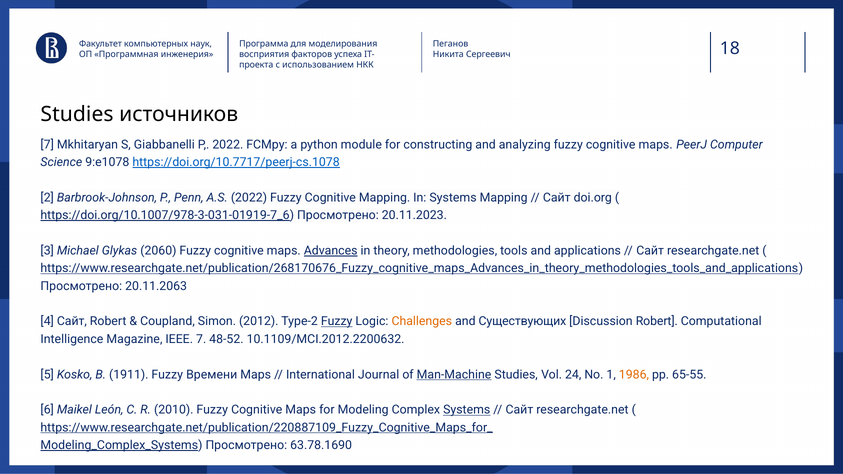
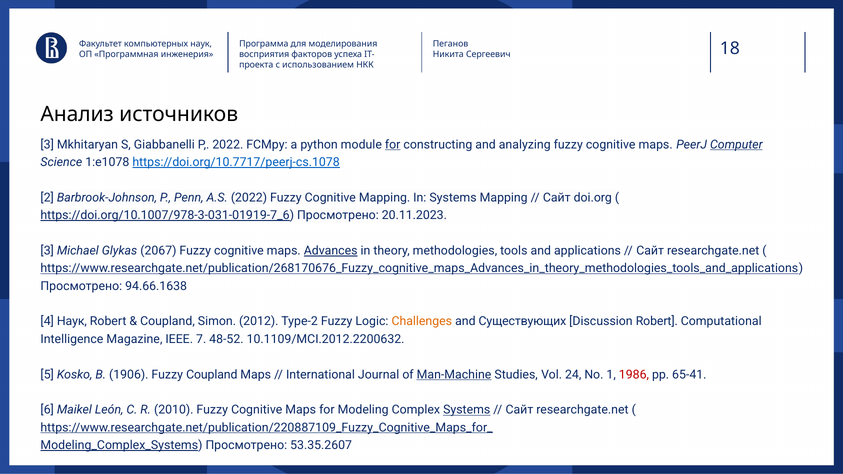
Studies: Studies -> Анализ (77, 114)
7: 7 -> 3 (47, 145)
for underline: none -> present (393, 145)
Computer underline: none -> present (736, 145)
9:e1078: 9:e1078 -> 1:e1078 (107, 162)
2060: 2060 -> 2067 (158, 251)
20.11.2063: 20.11.2063 -> 94.66.1638 (156, 286)
4 Сайт: Сайт -> Наук (72, 322)
Fuzzy underline: present -> none (337, 322)
1911: 1911 -> 1906 (129, 375)
Fuzzy Времени: Времени -> Coupland (212, 375)
1986 colour: orange -> red (634, 375)
65-55: 65-55 -> 65-41 (689, 375)
63.78.1690: 63.78.1690 -> 53.35.2607 (321, 445)
